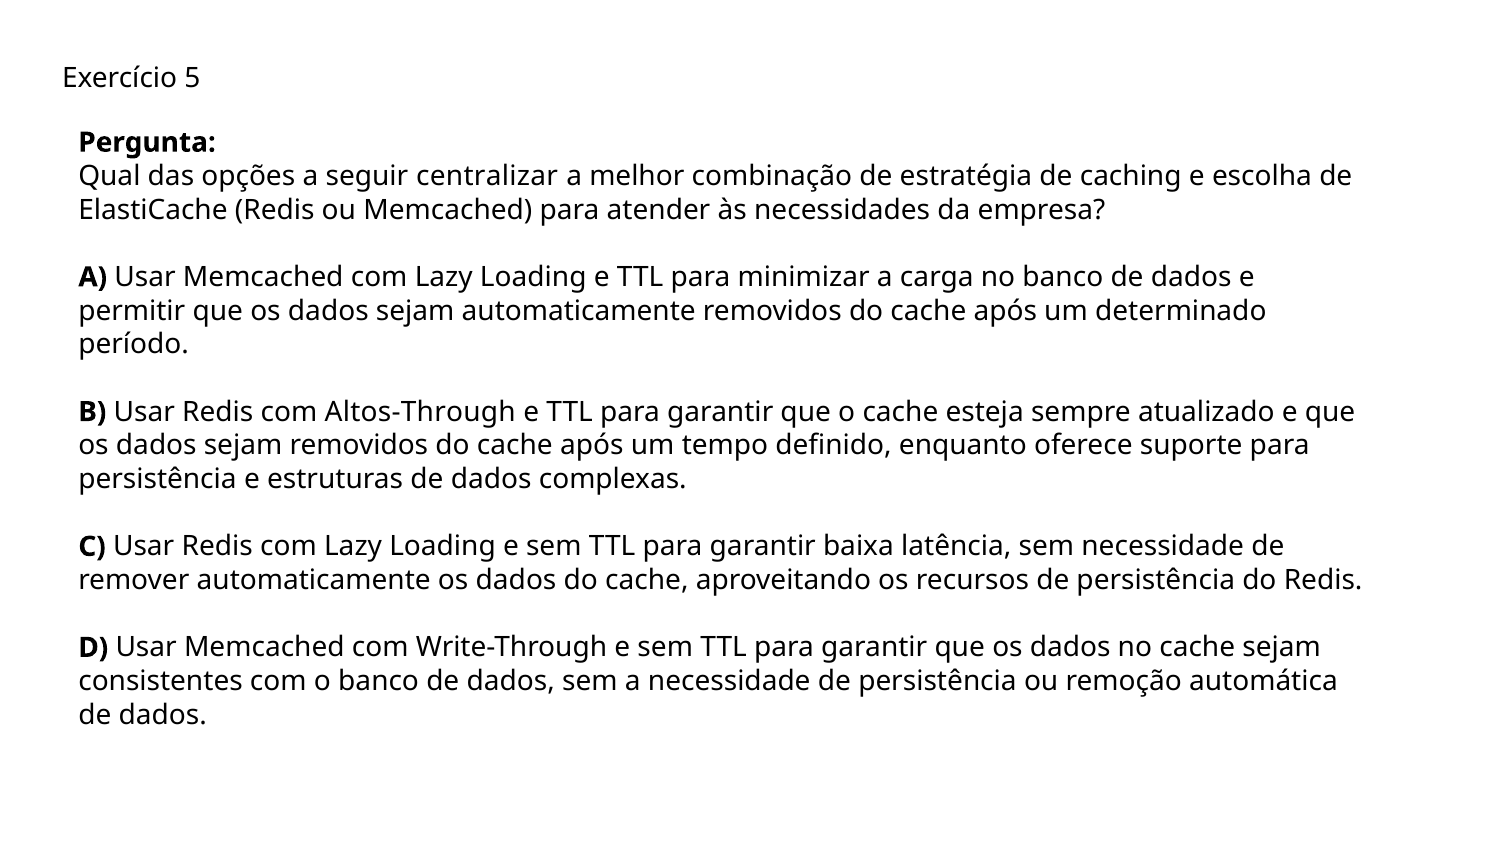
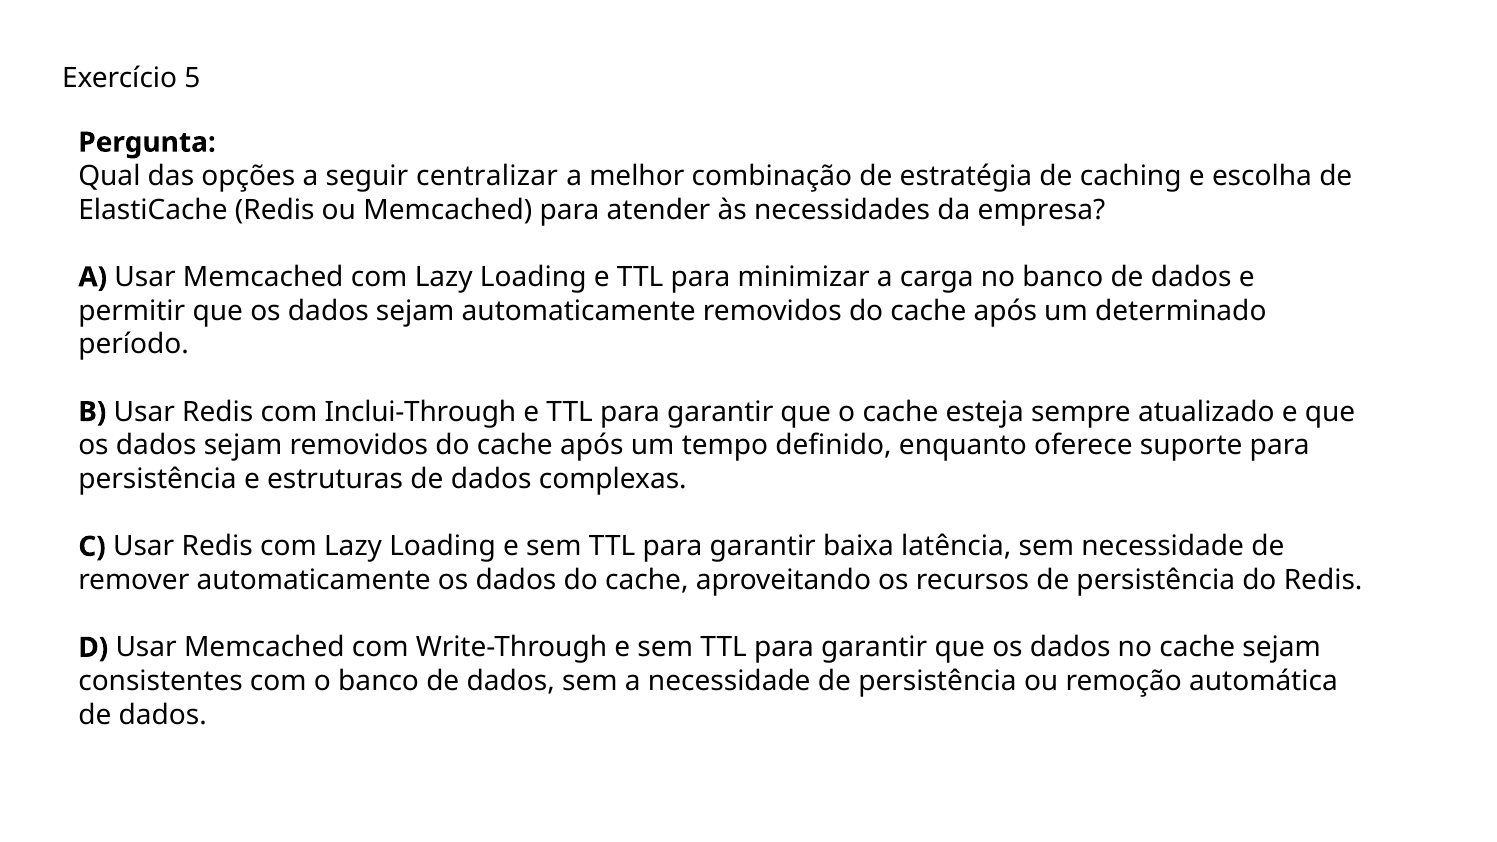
Altos-Through: Altos-Through -> Inclui-Through (420, 412)
